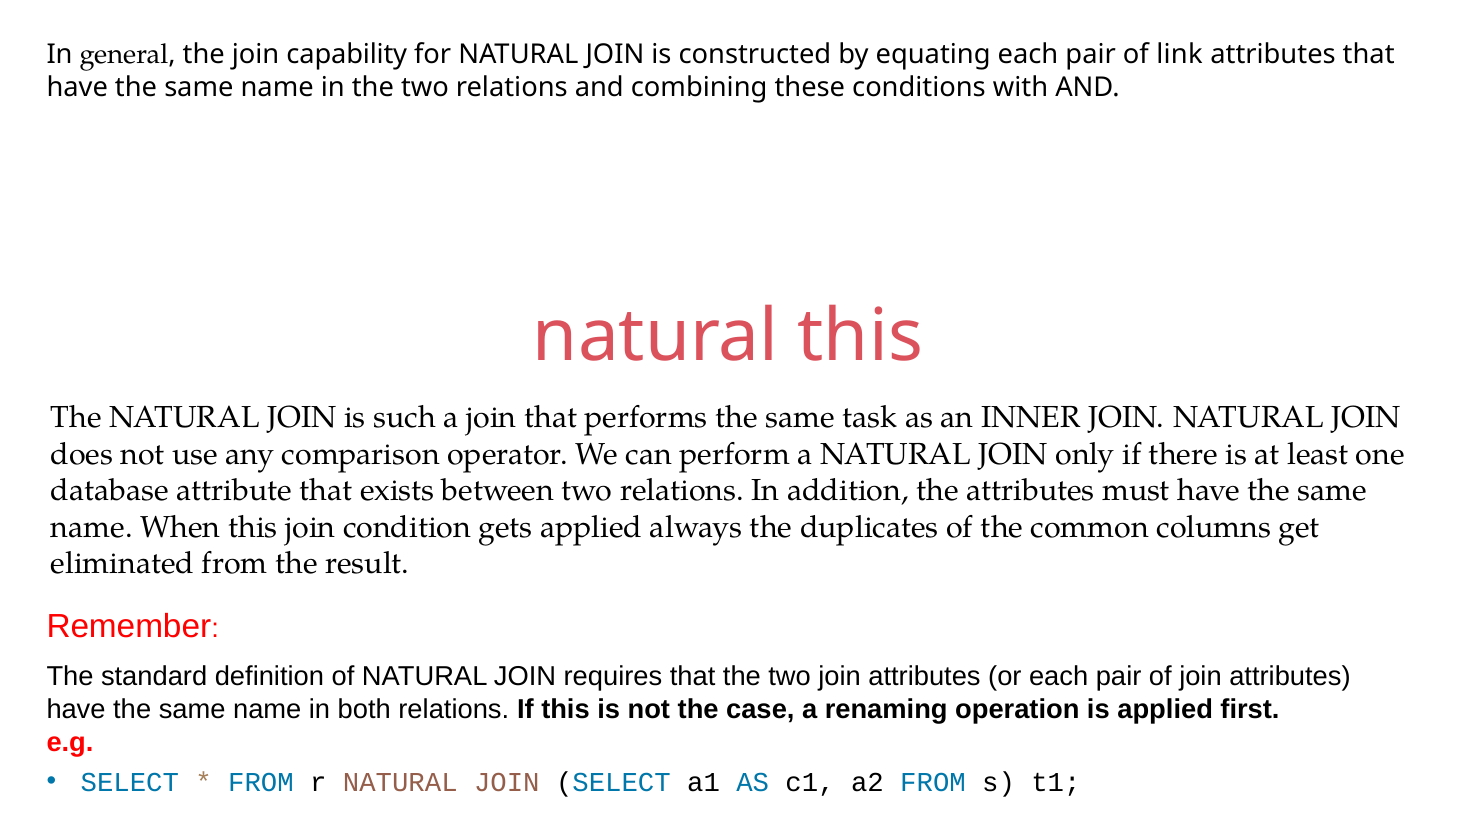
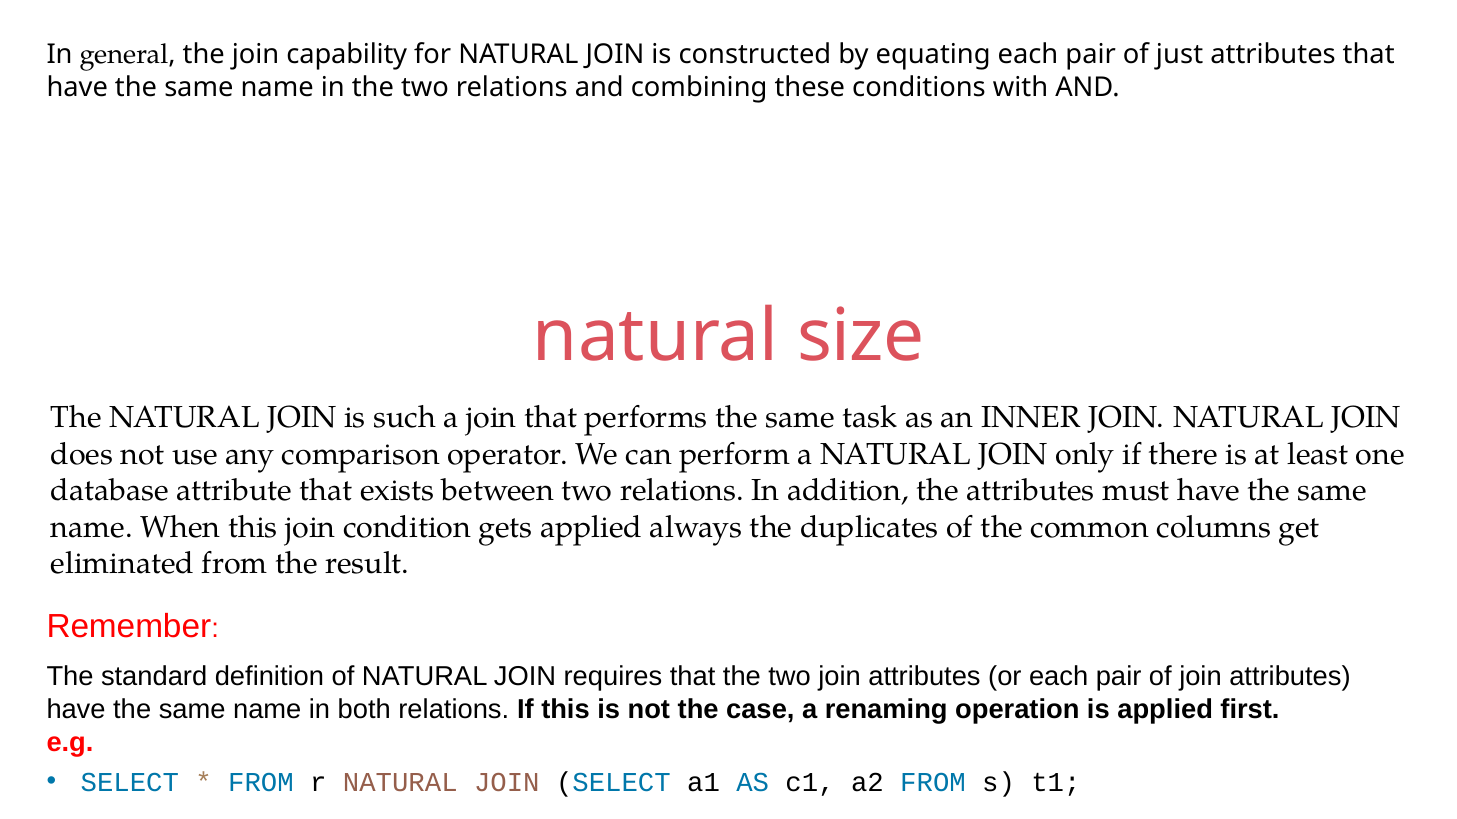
link: link -> just (1180, 55)
natural this: this -> size (861, 336)
